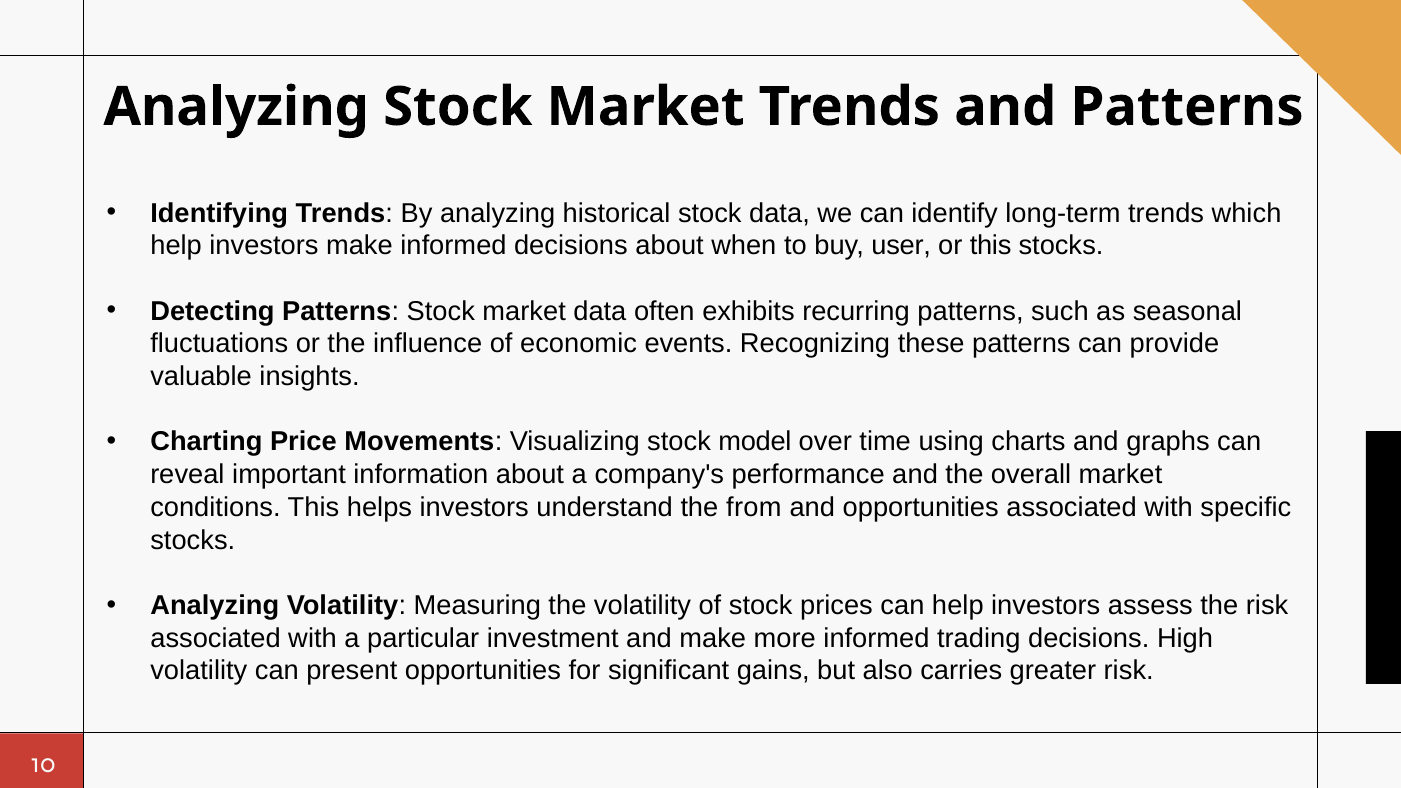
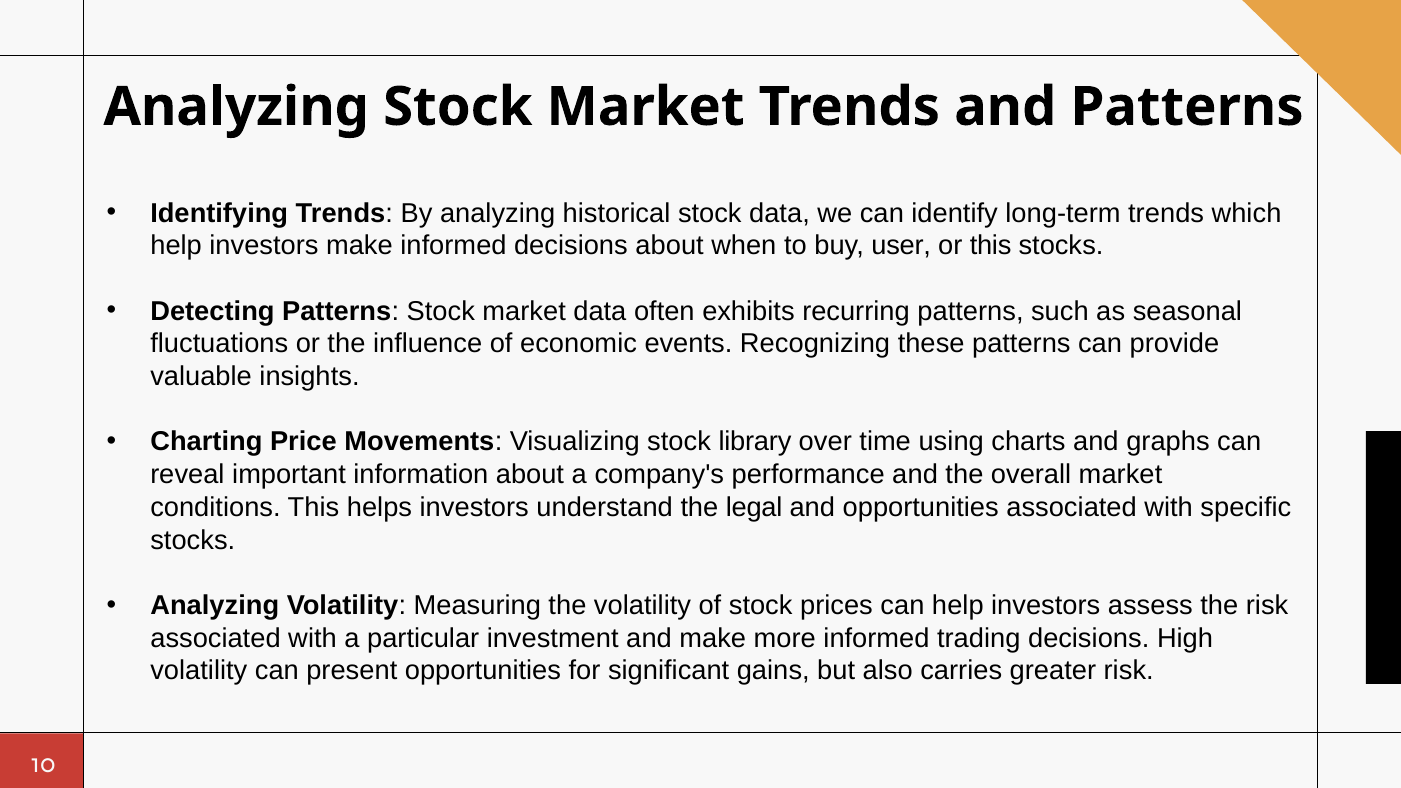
model: model -> library (755, 442)
from: from -> legal (754, 507)
